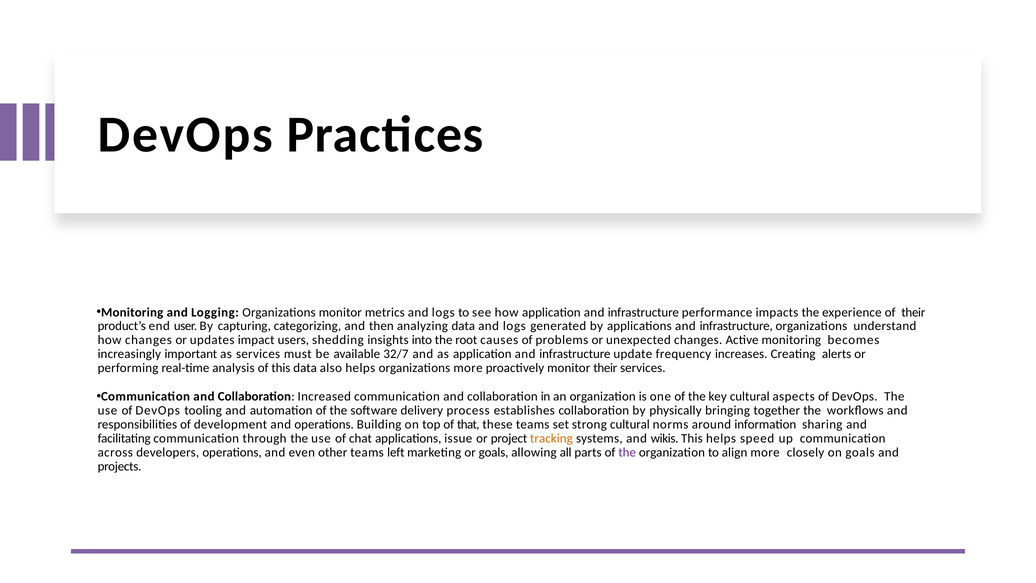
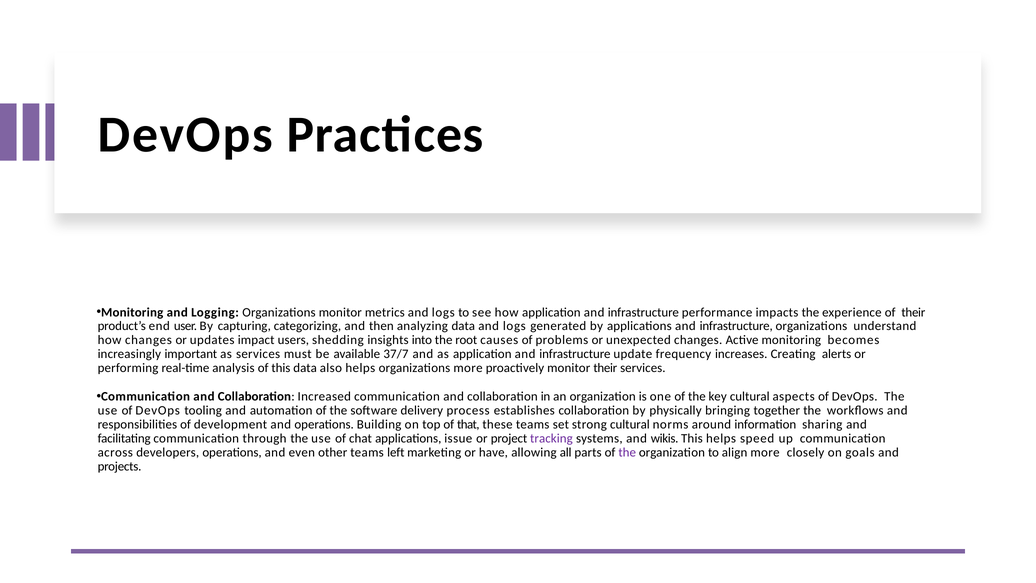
32/7: 32/7 -> 37/7 (396, 354)
tracking colour: orange -> purple (551, 438)
or goals: goals -> have (493, 452)
